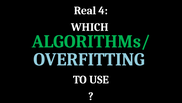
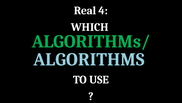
OVERFITTING: OVERFITTING -> ALGORITHMS (89, 59)
